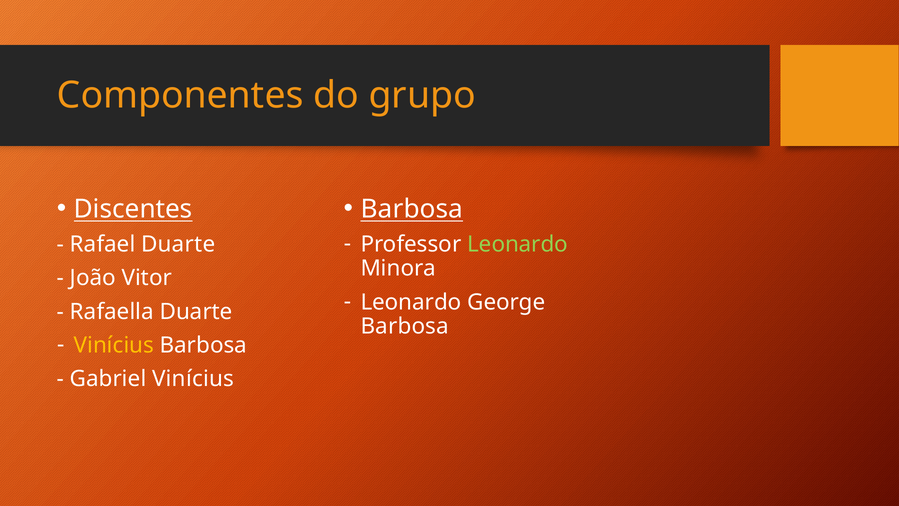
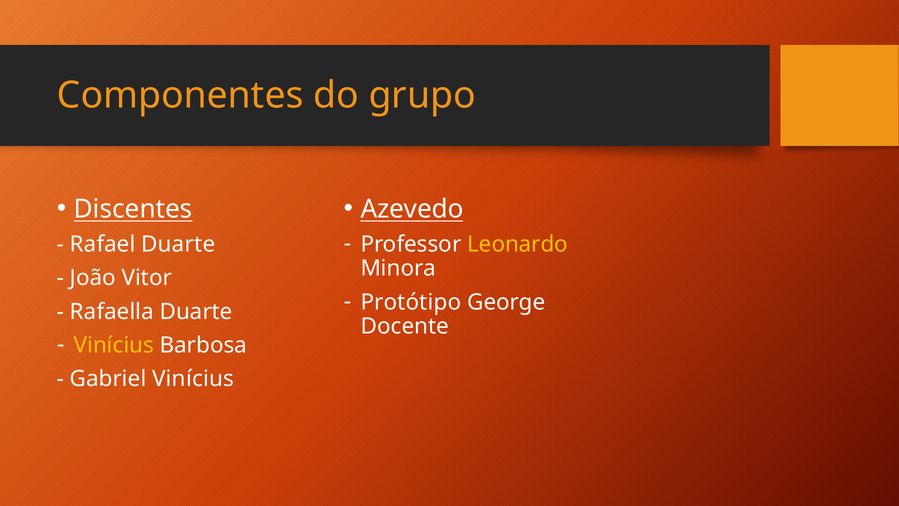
Barbosa: Barbosa -> Azevedo (412, 209)
Leonardo colour: light green -> yellow (518, 244)
Leonardo: Leonardo -> Protótipo (411, 302)
Barbosa: Barbosa -> Docente (405, 326)
